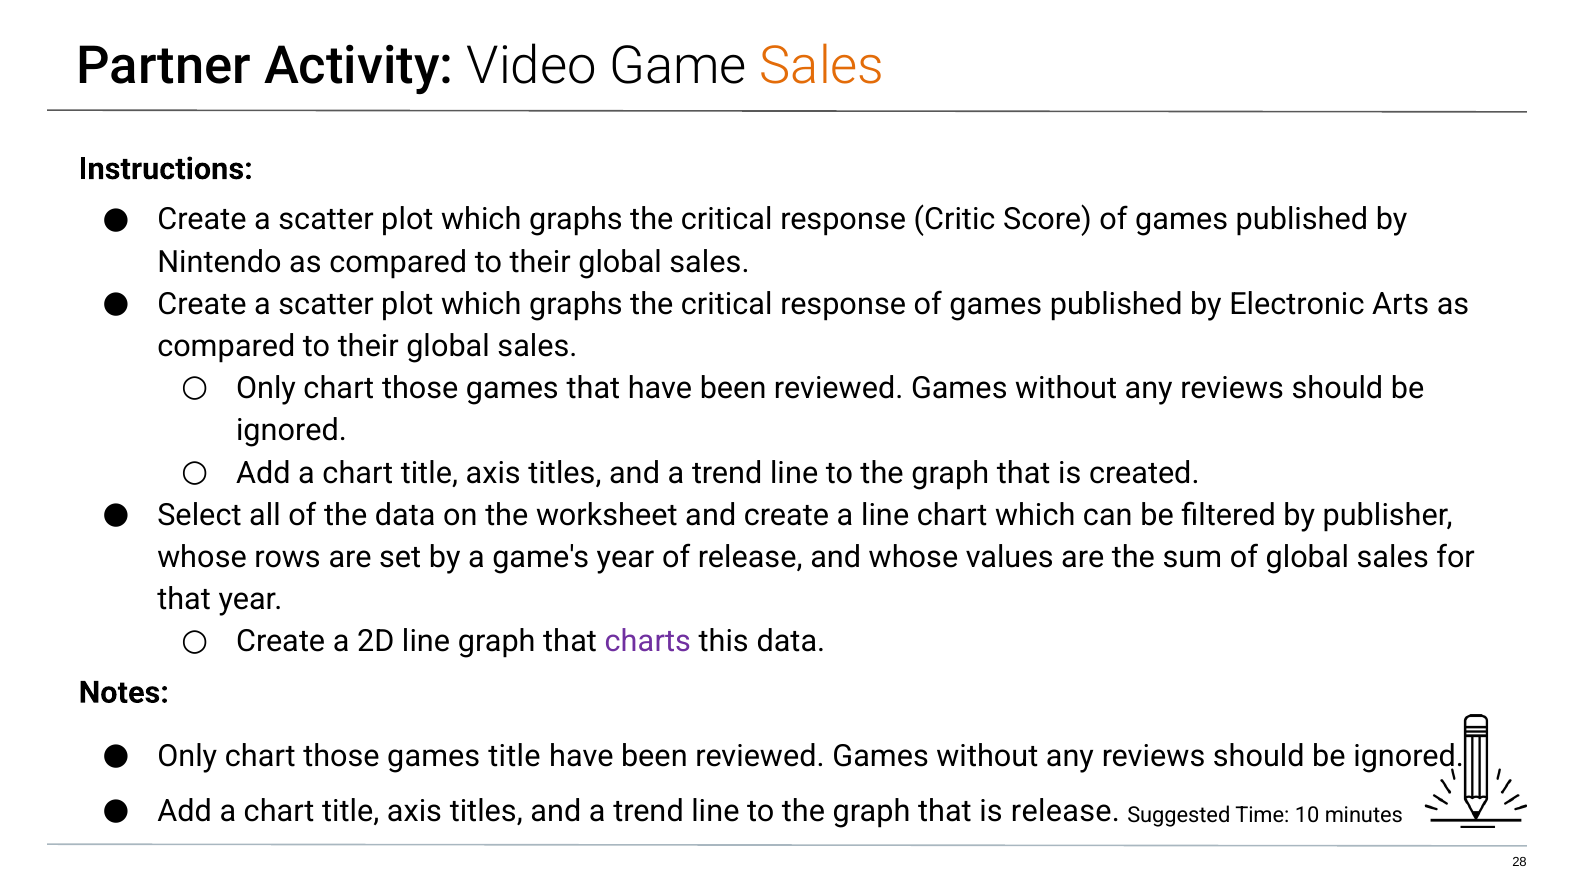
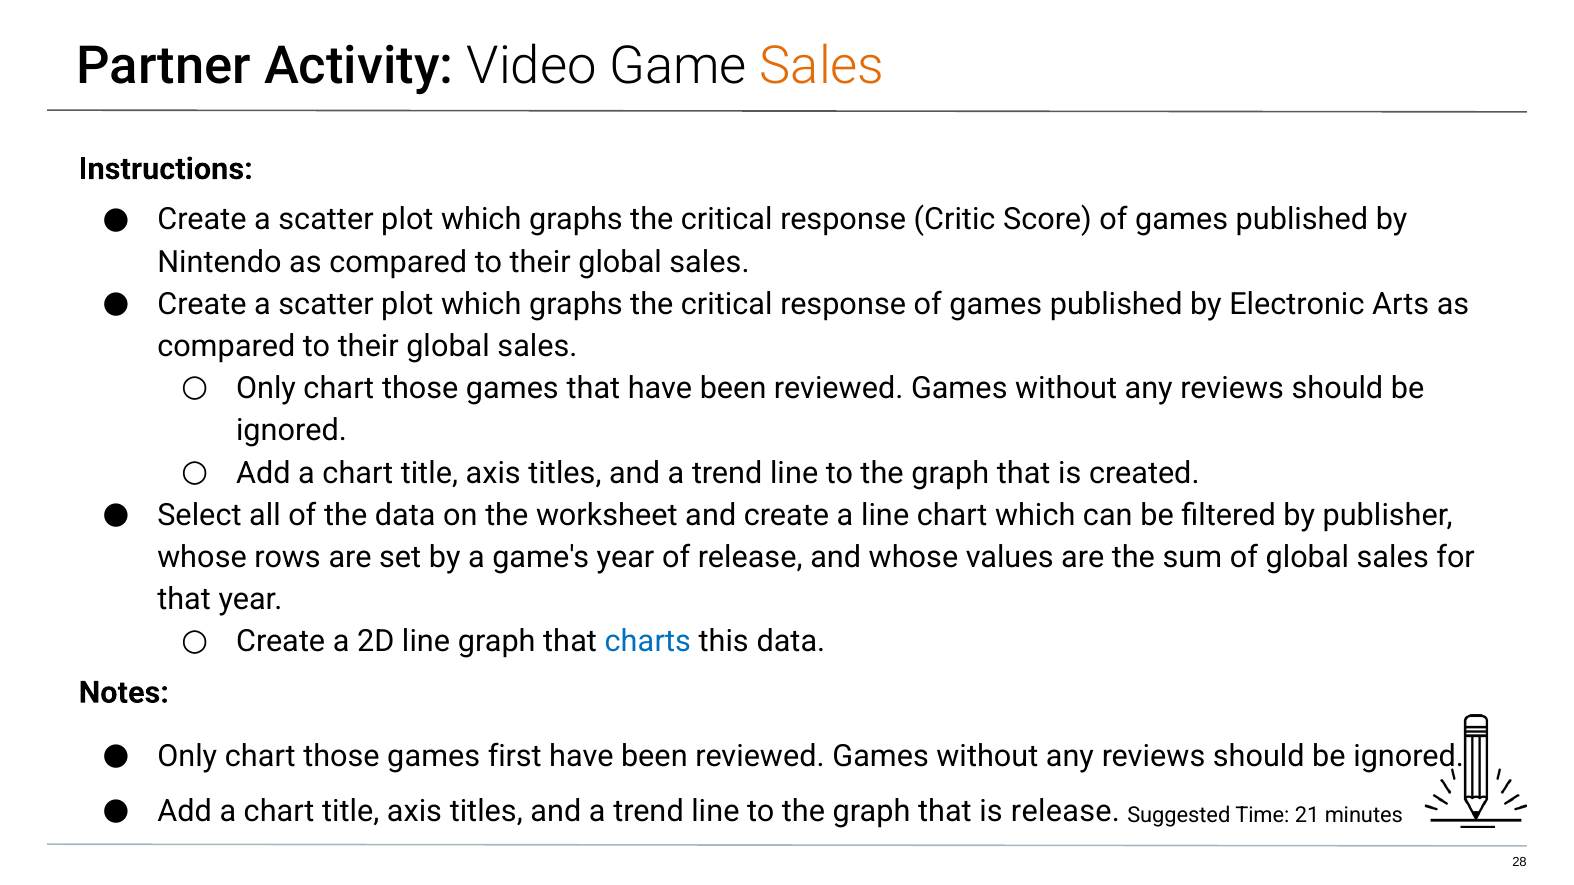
charts colour: purple -> blue (648, 642)
games title: title -> first (515, 757)
10: 10 -> 21 (1307, 815)
